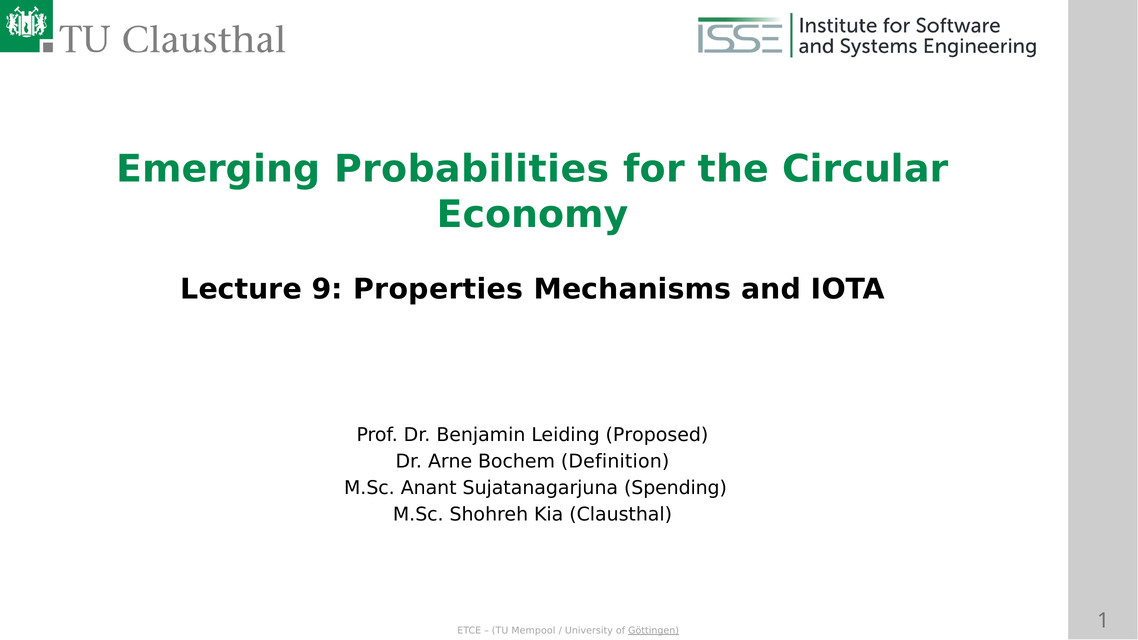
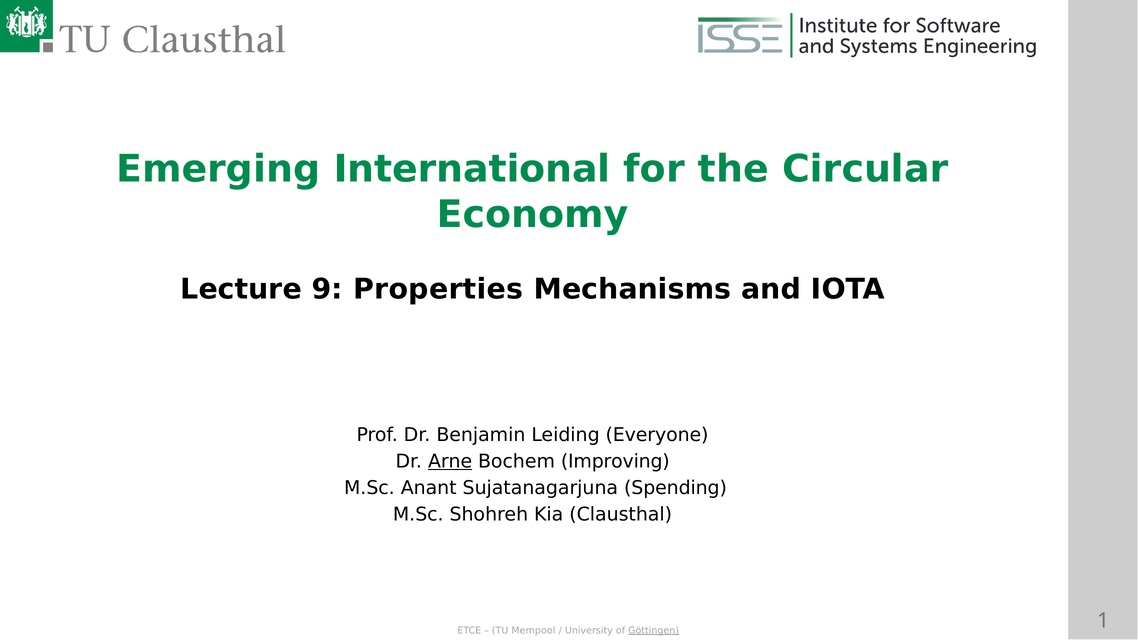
Probabilities: Probabilities -> International (472, 169)
Proposed: Proposed -> Everyone (657, 435)
Arne underline: none -> present (450, 461)
Definition: Definition -> Improving (615, 461)
